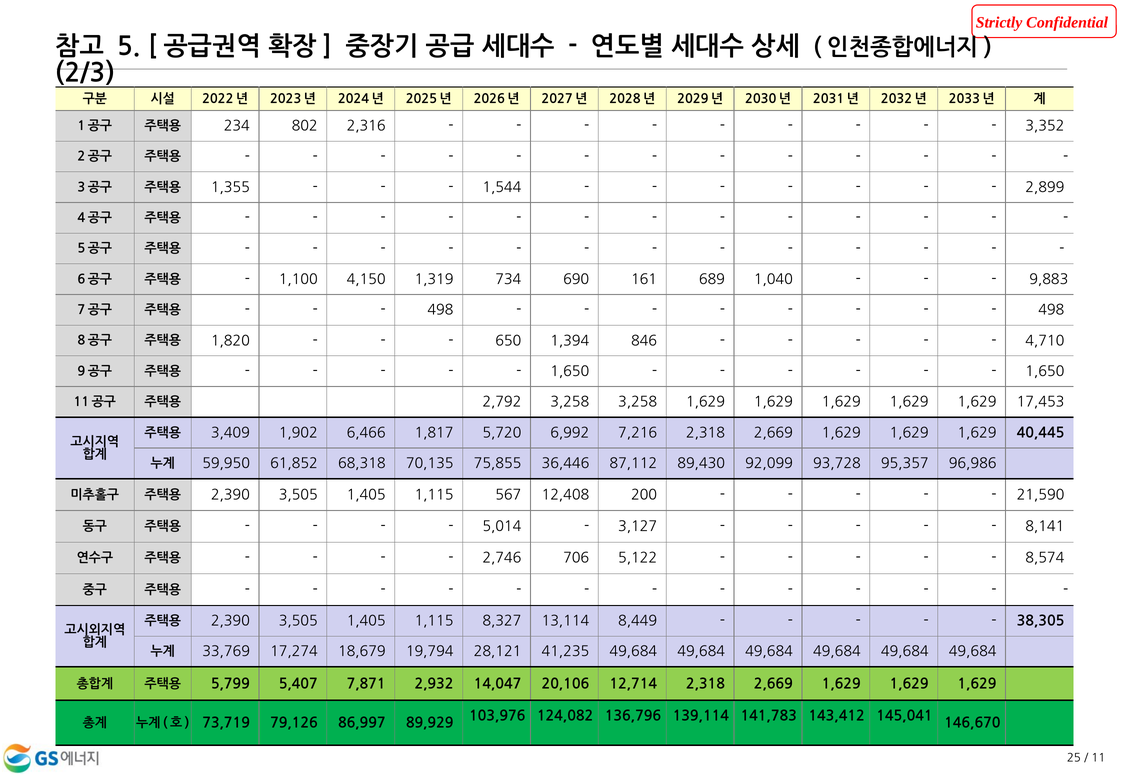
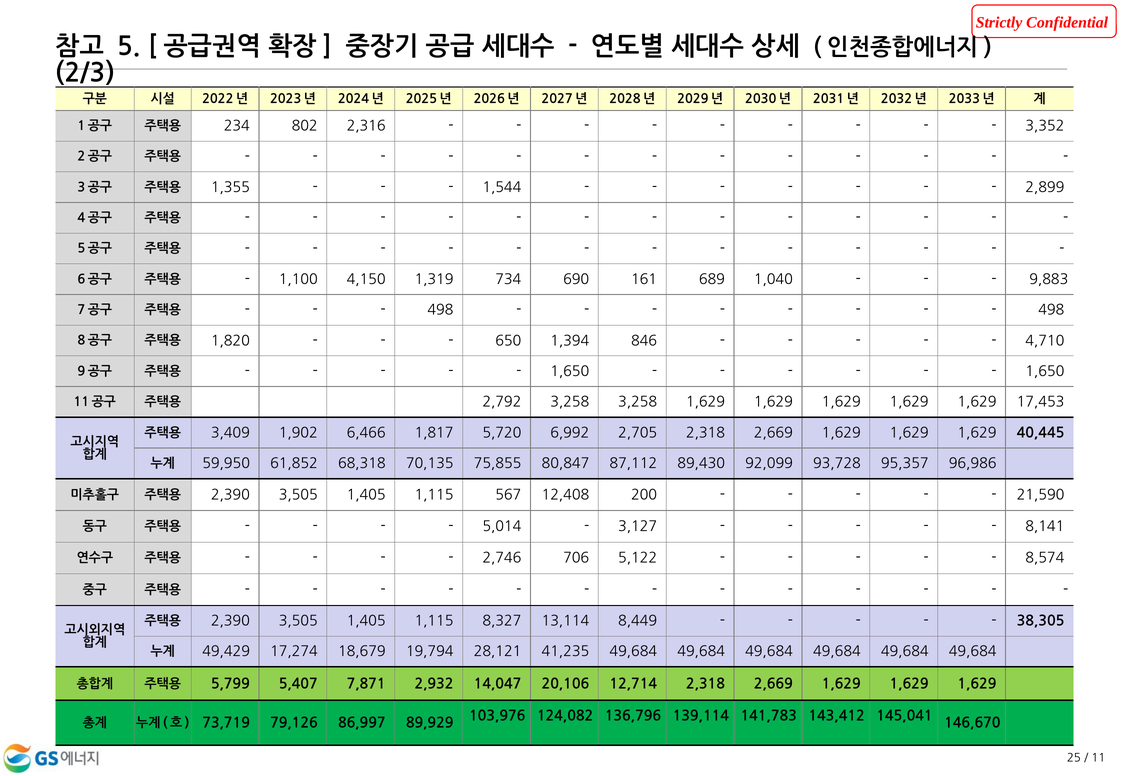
7,216: 7,216 -> 2,705 (638, 433)
36,446: 36,446 -> 80,847 (565, 464)
33,769: 33,769 -> 49,429 (226, 652)
